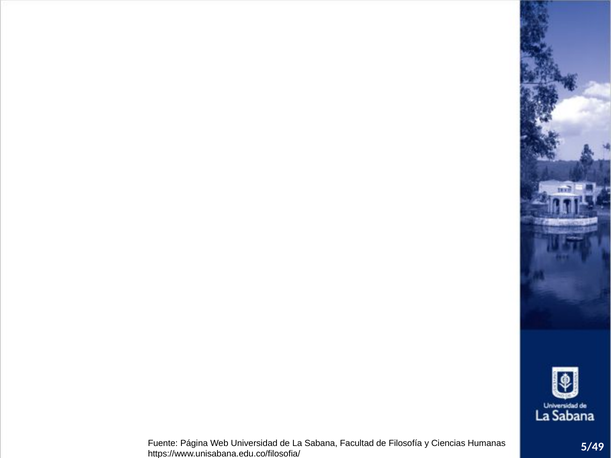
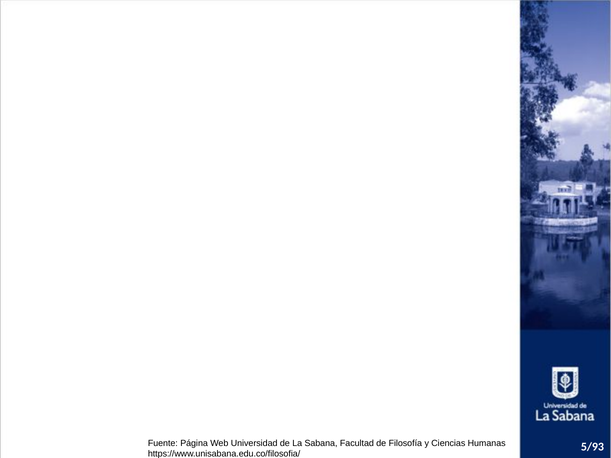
5/49: 5/49 -> 5/93 (592, 447)
